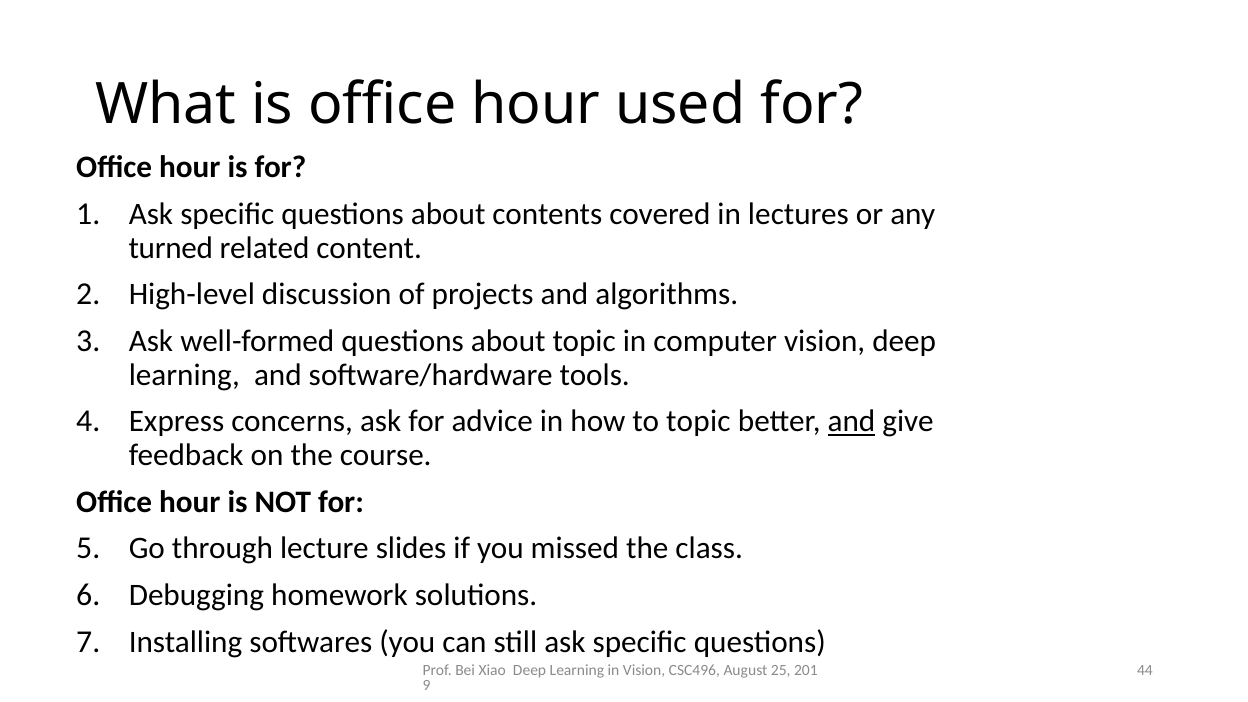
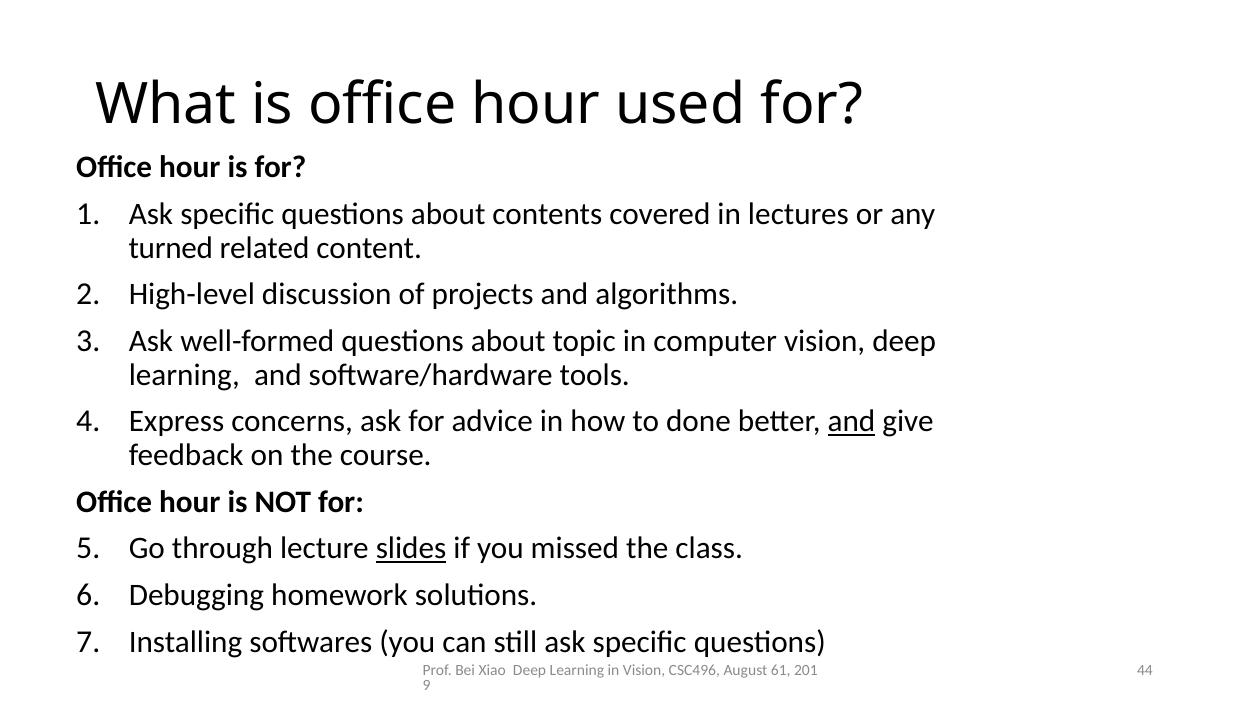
to topic: topic -> done (698, 422)
slides underline: none -> present (411, 549)
25: 25 -> 61 (781, 670)
